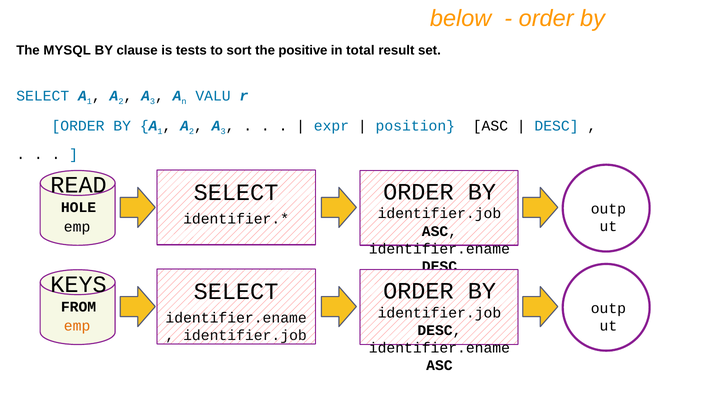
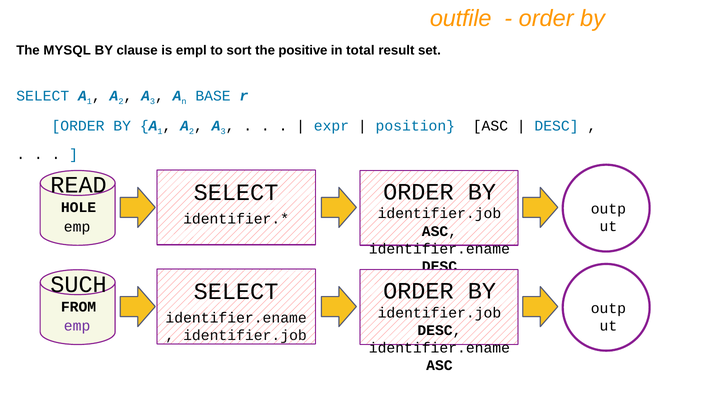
below: below -> outfile (461, 18)
tests: tests -> empl (191, 50)
VALU: VALU -> BASE (213, 96)
KEYS: KEYS -> SUCH (79, 285)
emp colour: orange -> purple (77, 326)
